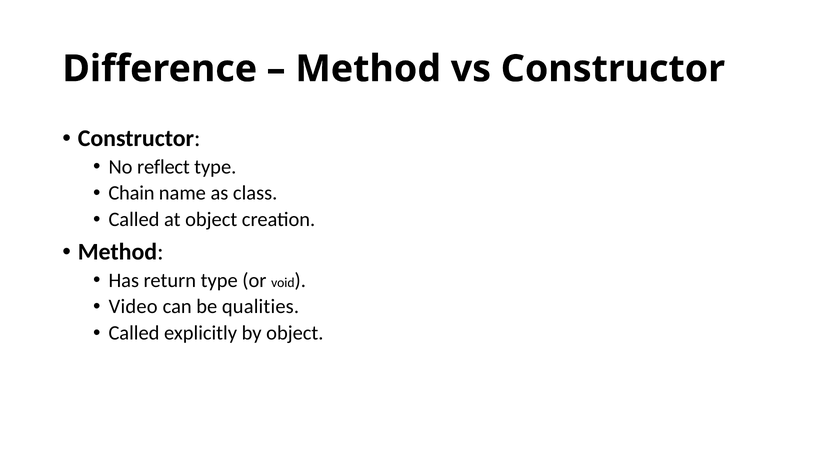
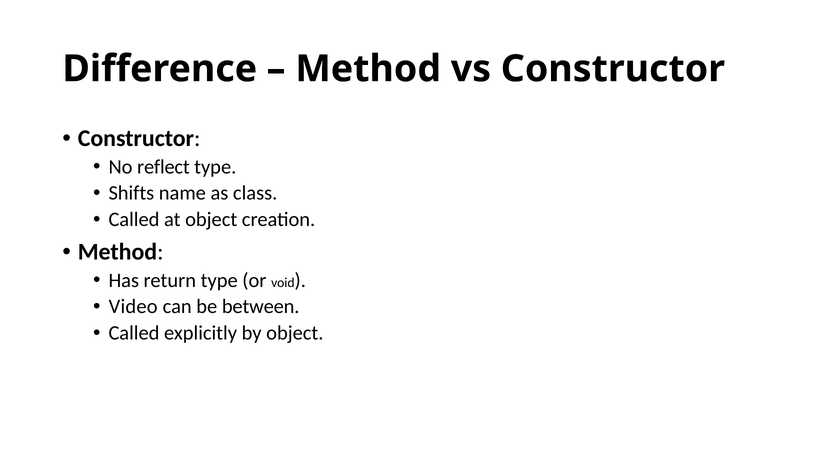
Chain: Chain -> Shifts (131, 193)
qualities: qualities -> between (261, 306)
